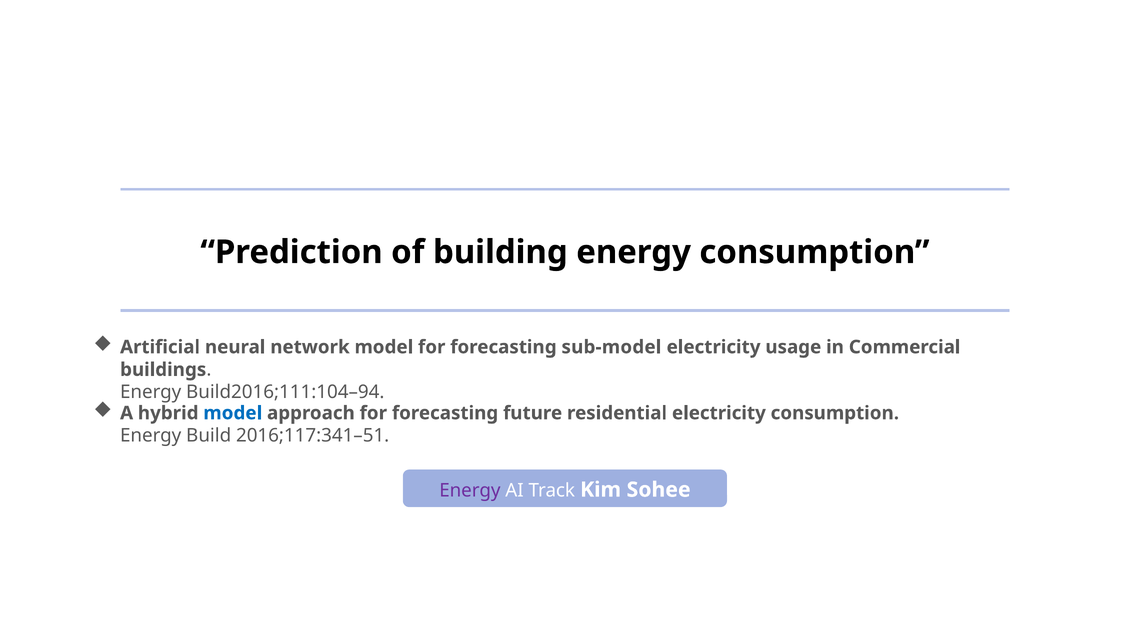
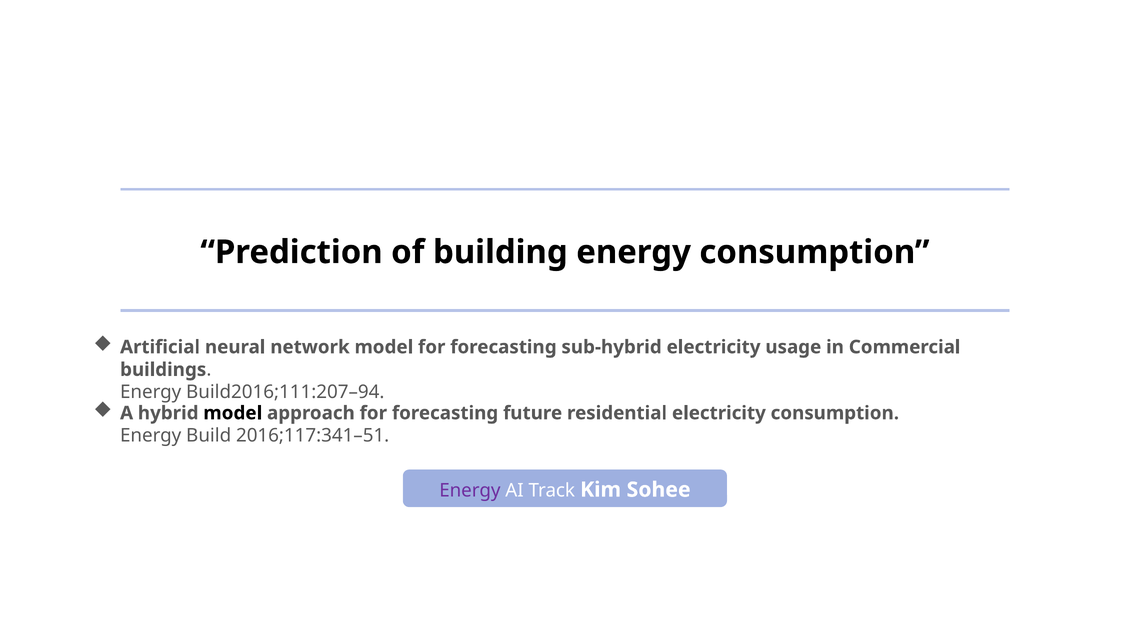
sub-model: sub-model -> sub-hybrid (612, 347)
Build2016;111:104–94: Build2016;111:104–94 -> Build2016;111:207–94 (285, 392)
model colour: blue -> black (233, 413)
